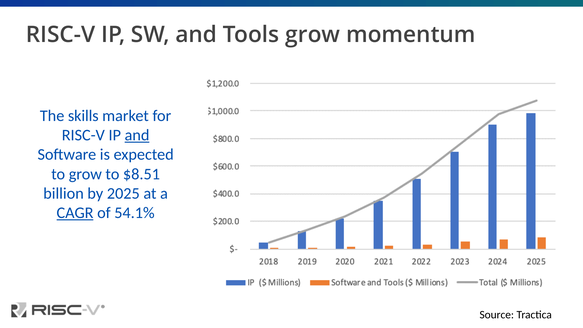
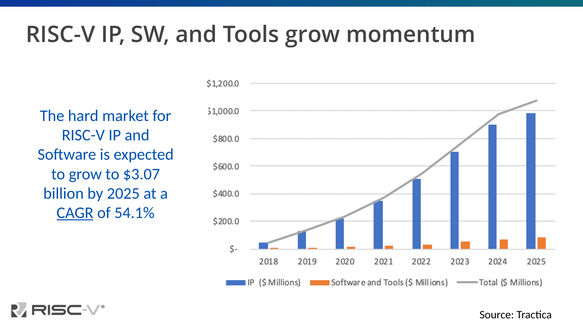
skills: skills -> hard (83, 116)
and underline: present -> none (137, 135)
$8.51: $8.51 -> $3.07 (141, 174)
